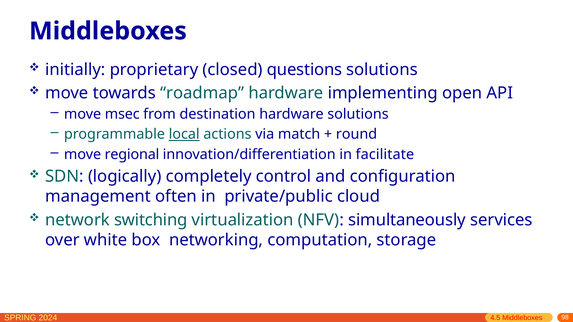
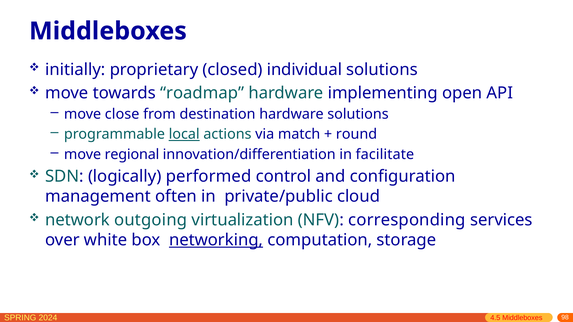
questions: questions -> individual (305, 70)
msec: msec -> close (122, 114)
completely: completely -> performed (209, 177)
switching: switching -> outgoing (151, 220)
simultaneously: simultaneously -> corresponding (407, 220)
networking underline: none -> present (216, 240)
